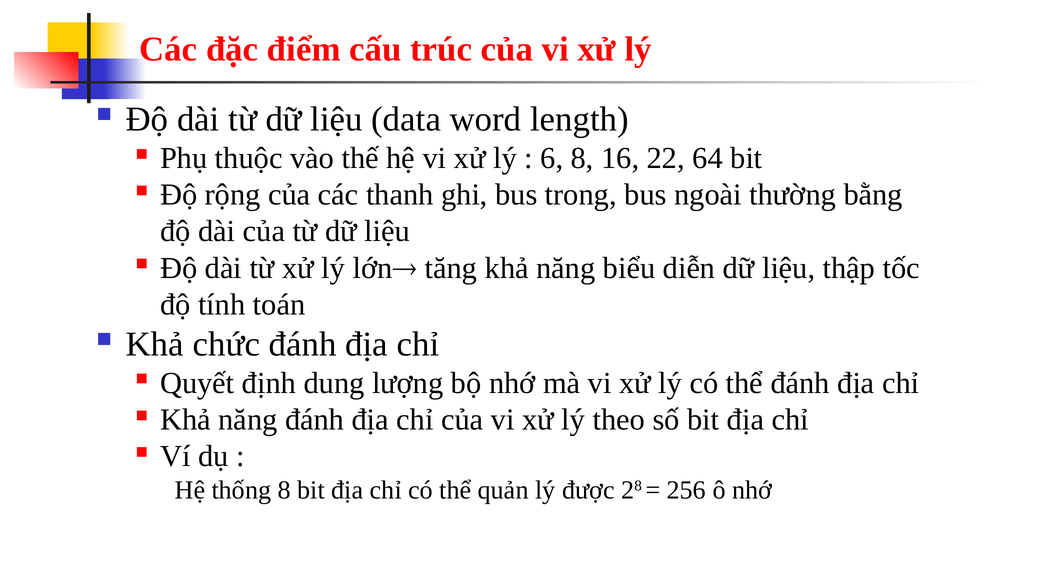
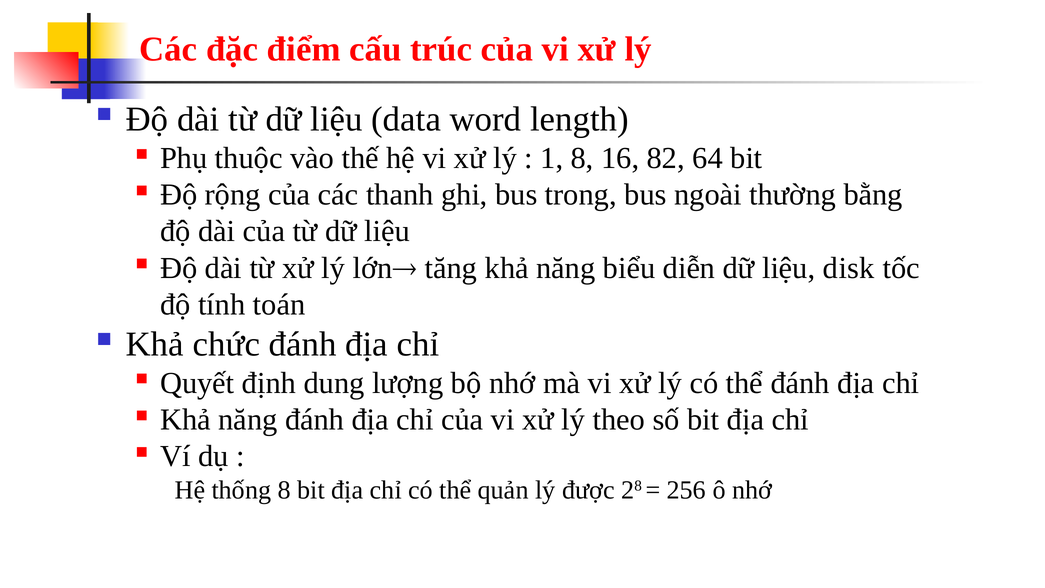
6: 6 -> 1 (552, 158)
22: 22 -> 82 (666, 158)
thập: thập -> disk (849, 268)
